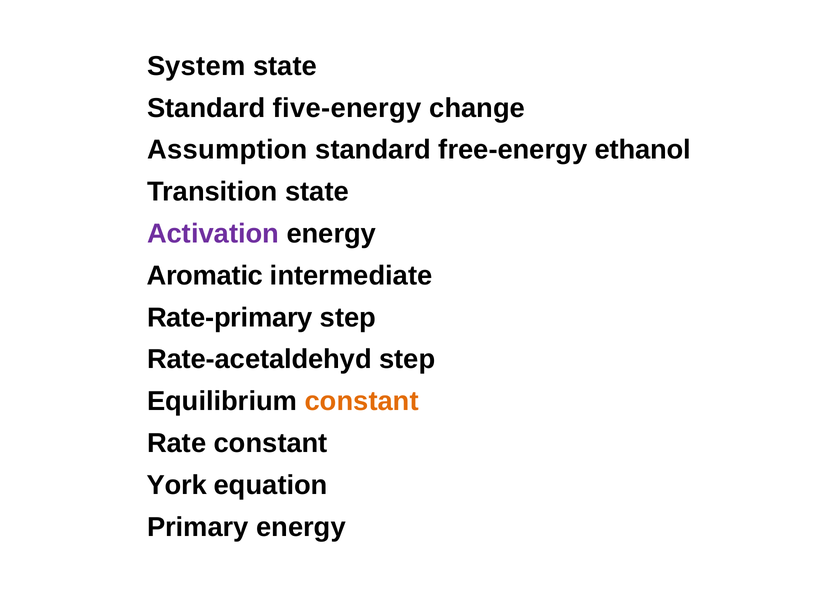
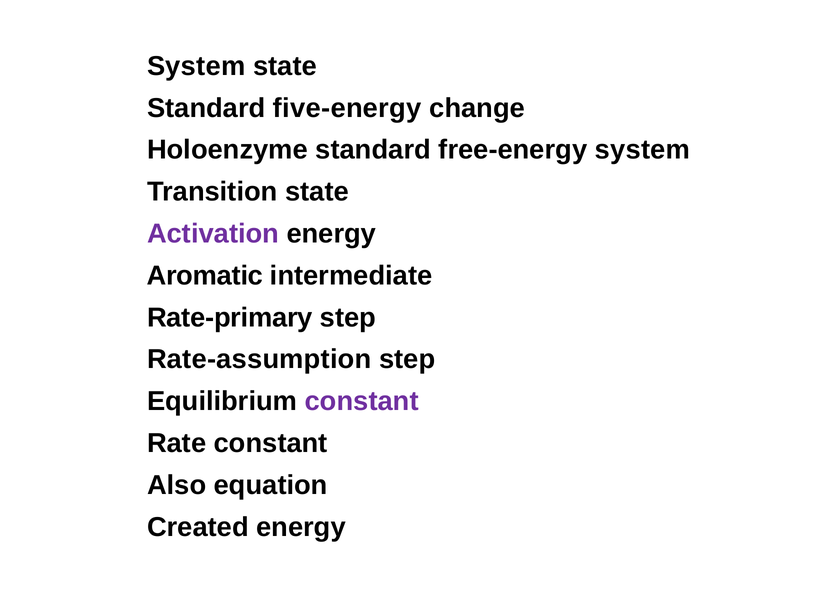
Assumption: Assumption -> Holoenzyme (227, 150)
free-energy ethanol: ethanol -> system (642, 150)
Rate-acetaldehyd: Rate-acetaldehyd -> Rate-assumption (259, 359)
constant colour: orange -> purple (362, 401)
York: York -> Also (177, 485)
Primary: Primary -> Created (198, 527)
